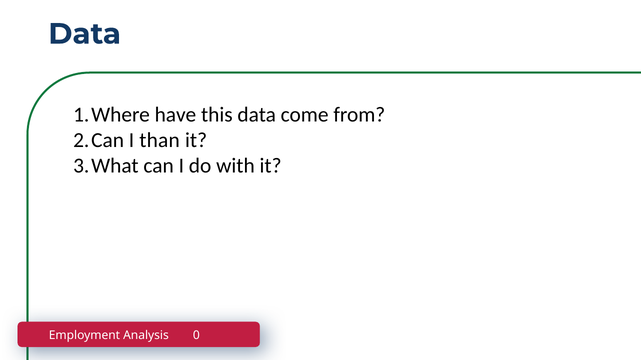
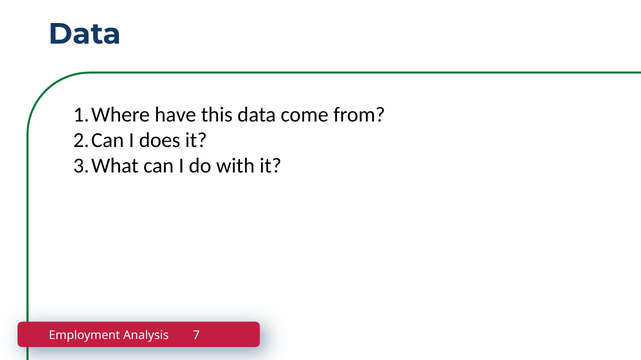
than: than -> does (160, 140)
0: 0 -> 7 (196, 336)
